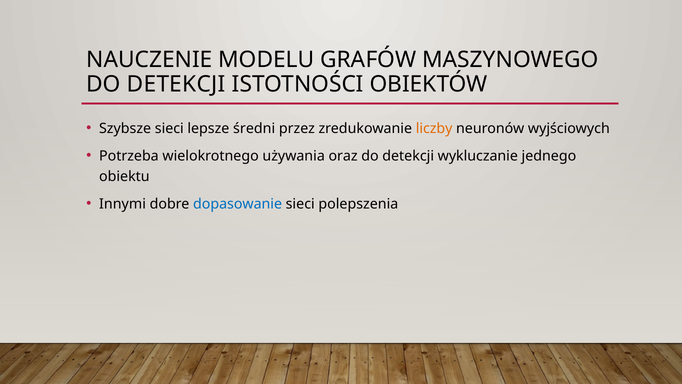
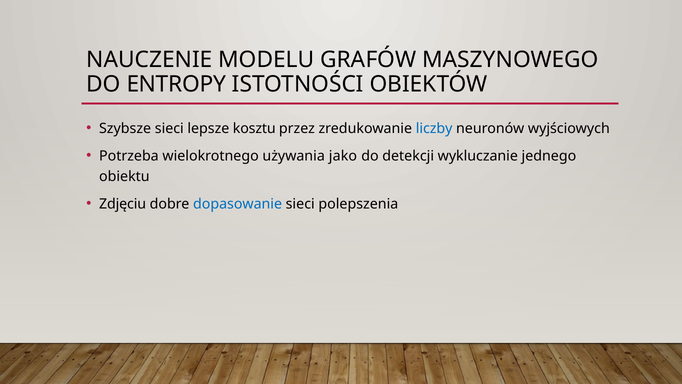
DETEKCJI: DETEKCJI -> ENTROPY (176, 84)
średni: średni -> kosztu (254, 128)
liczby colour: orange -> blue (434, 128)
oraz: oraz -> jako (343, 156)
Innymi: Innymi -> Zdjęciu (123, 204)
